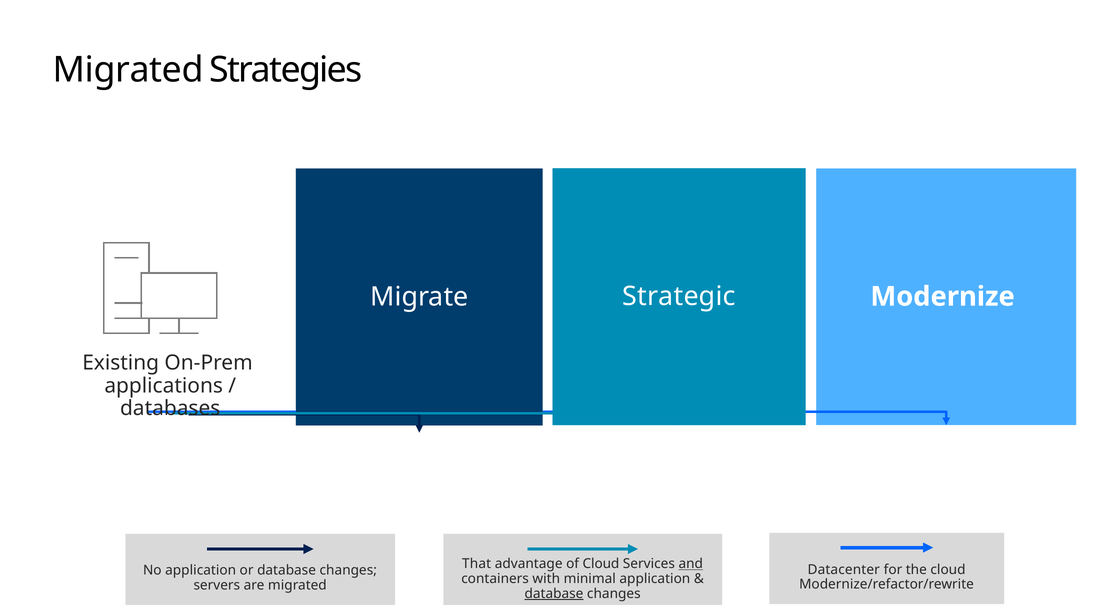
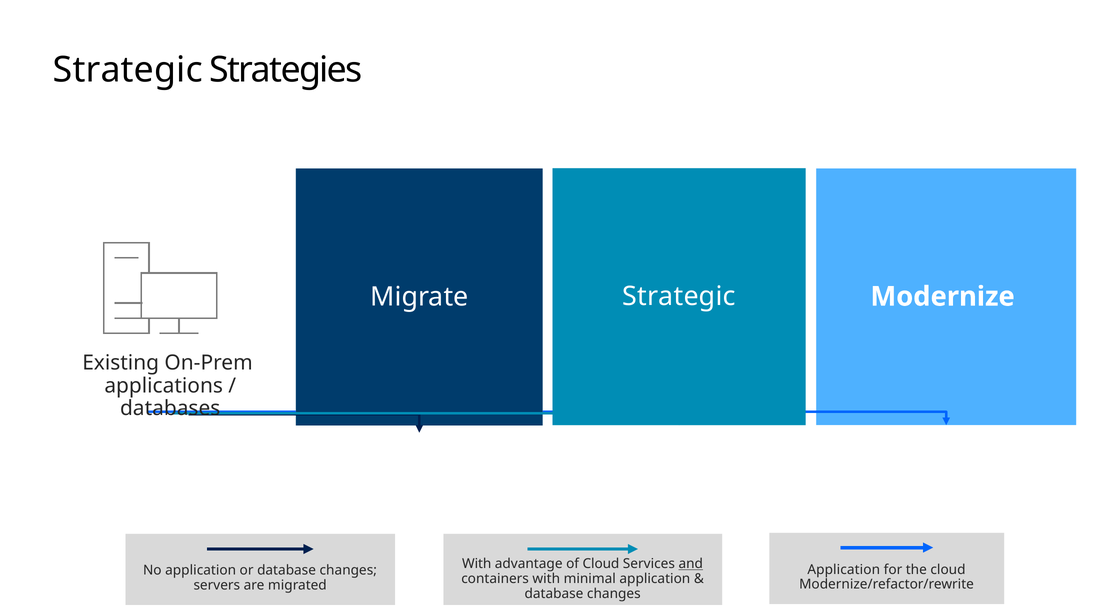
Migrated: Migrated -> Strategic (128, 70)
That: That -> With (477, 564)
Datacenter: Datacenter -> Application (844, 569)
database underline: present -> none (554, 593)
